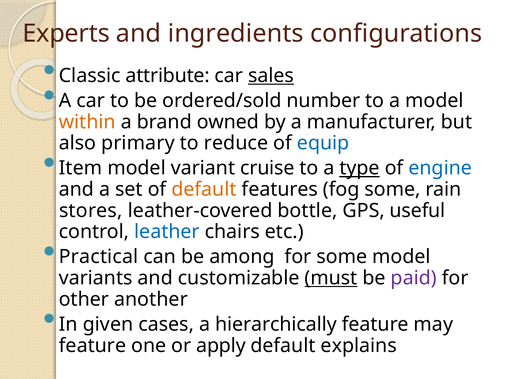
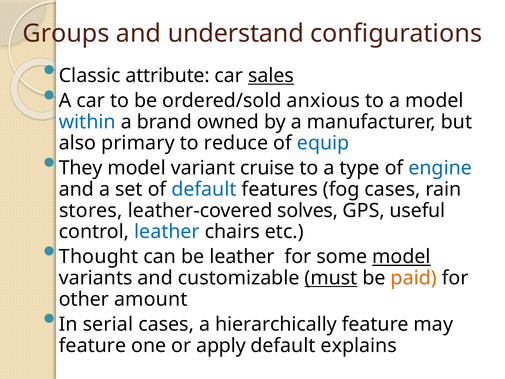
Experts: Experts -> Groups (66, 33)
ingredients: ingredients -> understand (236, 33)
number: number -> anxious (323, 101)
within colour: orange -> blue (87, 122)
Item: Item -> They (81, 168)
type underline: present -> none (360, 168)
default colour: orange -> blue (204, 189)
fog some: some -> cases (392, 189)
bottle: bottle -> solves (308, 210)
Practical: Practical -> Thought (99, 257)
be among: among -> leather (242, 257)
model underline: none -> present (401, 257)
paid colour: purple -> orange (414, 278)
another: another -> amount (151, 299)
given: given -> serial (108, 324)
